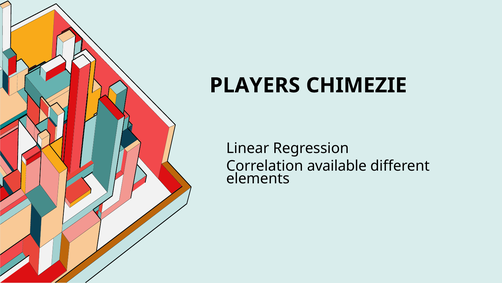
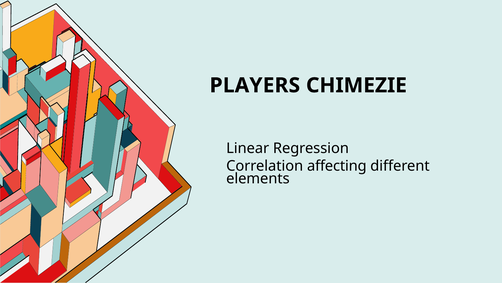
available: available -> affecting (337, 166)
